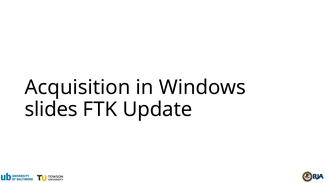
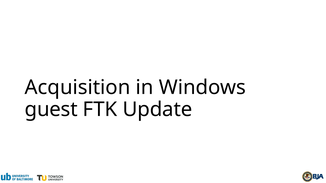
slides: slides -> guest (51, 110)
